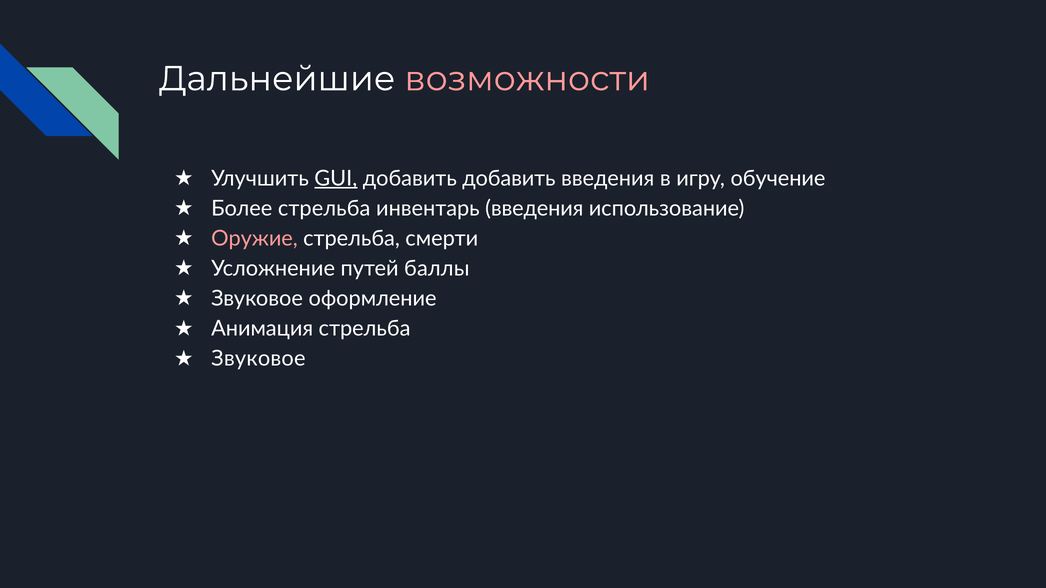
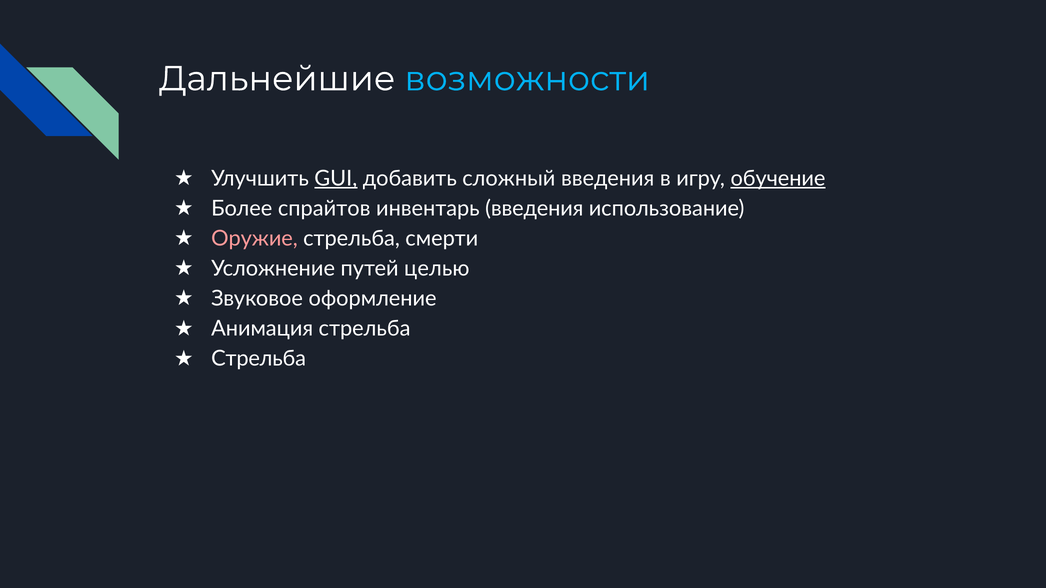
возможности colour: pink -> light blue (527, 79)
добавить добавить: добавить -> сложный (509, 179)
обучение underline: none -> present (778, 179)
Более стрельба: стрельба -> спрайтов (324, 209)
баллы: баллы -> целью (437, 269)
Звуковое: Звуковое -> Стрельба (259, 359)
